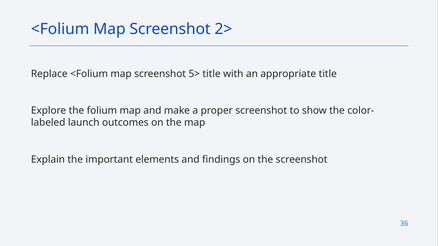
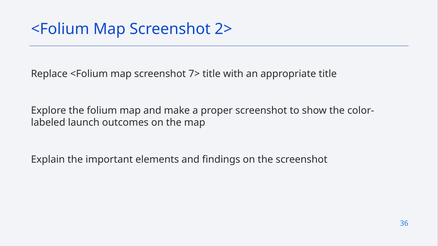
5>: 5> -> 7> (194, 74)
